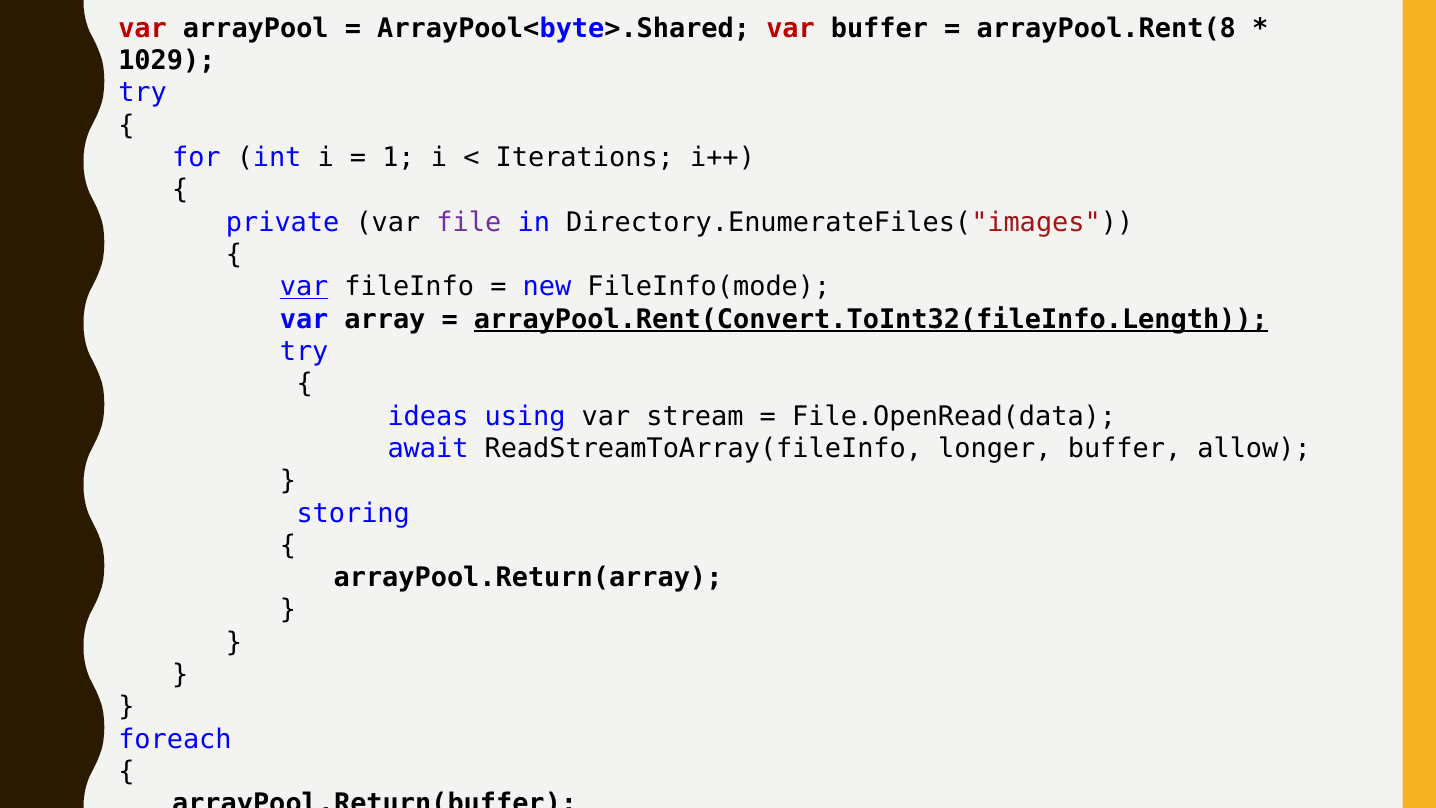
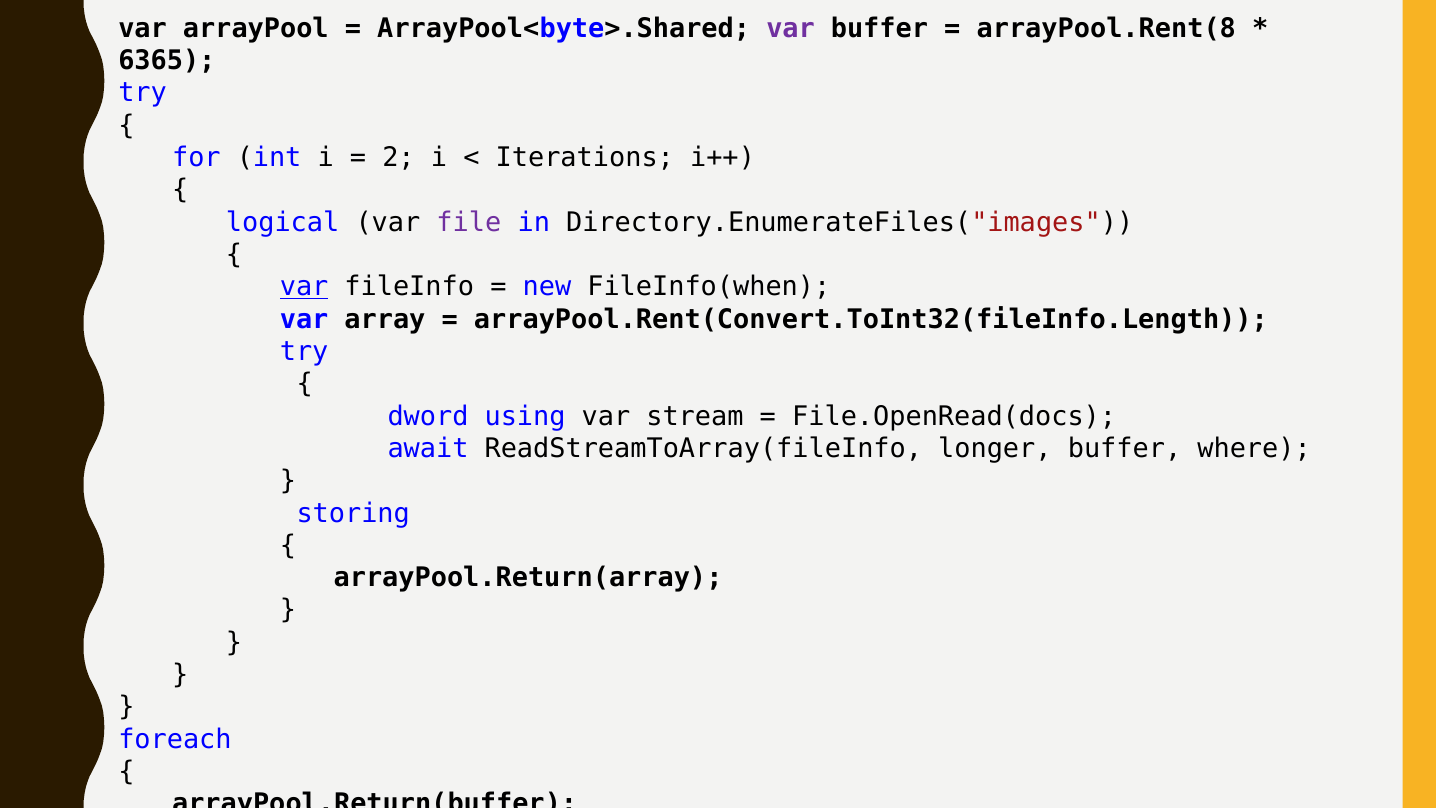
var colour: red -> black (143, 28)
var colour: red -> purple (791, 28)
1029: 1029 -> 6365 (167, 61)
1: 1 -> 2 (398, 158)
private: private -> logical (283, 222)
FileInfo(mode: FileInfo(mode -> FileInfo(when (709, 287)
arrayPool.Rent(Convert.ToInt32(fileInfo.Length underline: present -> none (871, 319)
ideas: ideas -> dword (428, 416)
File.OpenRead(data: File.OpenRead(data -> File.OpenRead(docs (954, 416)
allow: allow -> where (1254, 448)
